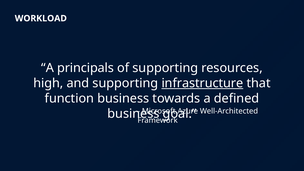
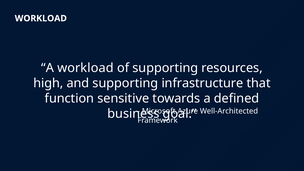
A principals: principals -> workload (85, 68)
infrastructure underline: present -> none (202, 83)
function business: business -> sensitive (123, 98)
